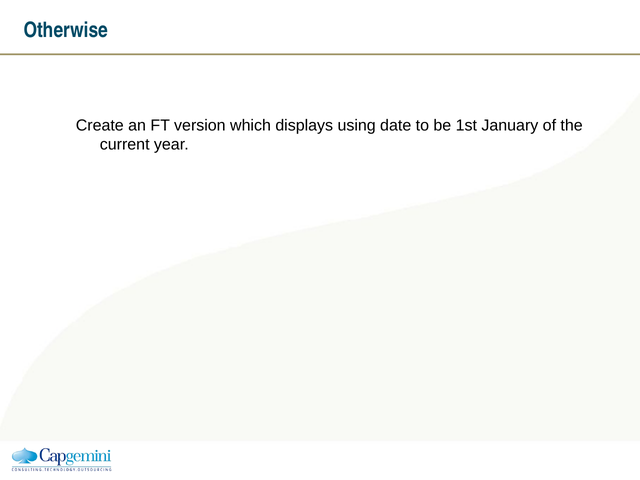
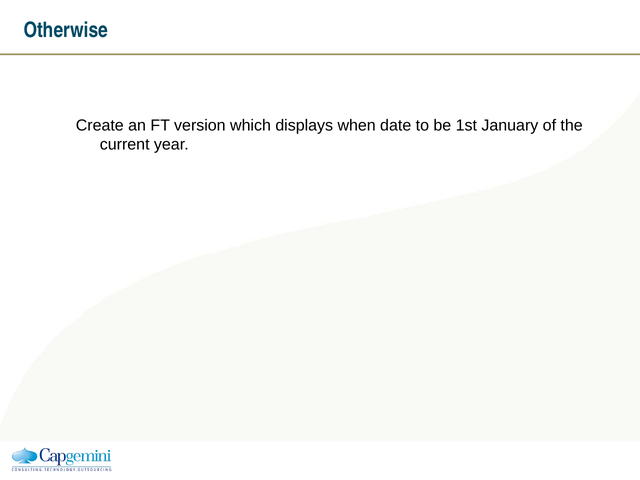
using: using -> when (357, 125)
